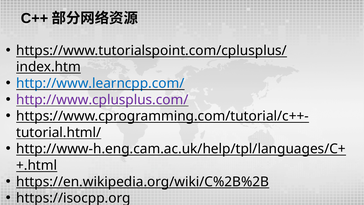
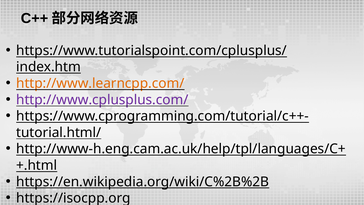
http://www.learncpp.com/ colour: blue -> orange (100, 83)
